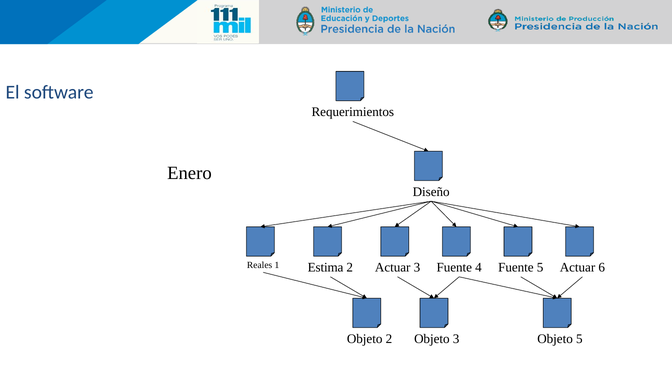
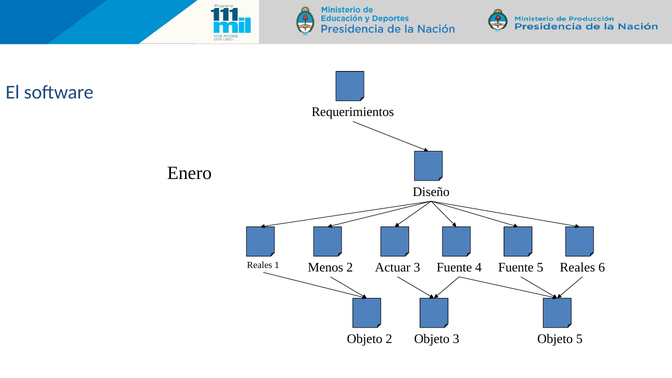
Estima: Estima -> Menos (326, 267)
5 Actuar: Actuar -> Reales (577, 267)
